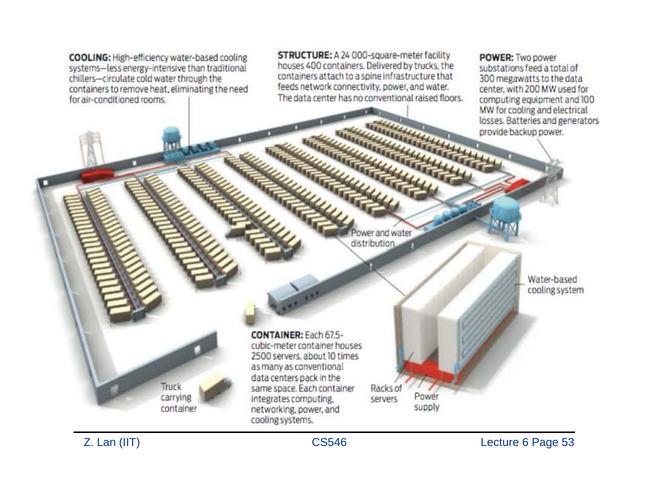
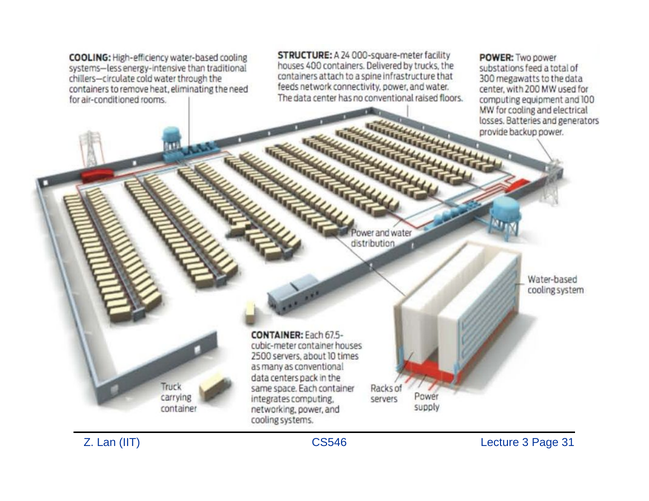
6: 6 -> 3 (525, 443)
53: 53 -> 31 (568, 443)
